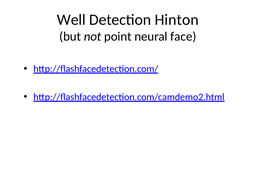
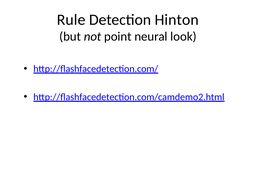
Well: Well -> Rule (71, 20)
face: face -> look (183, 37)
